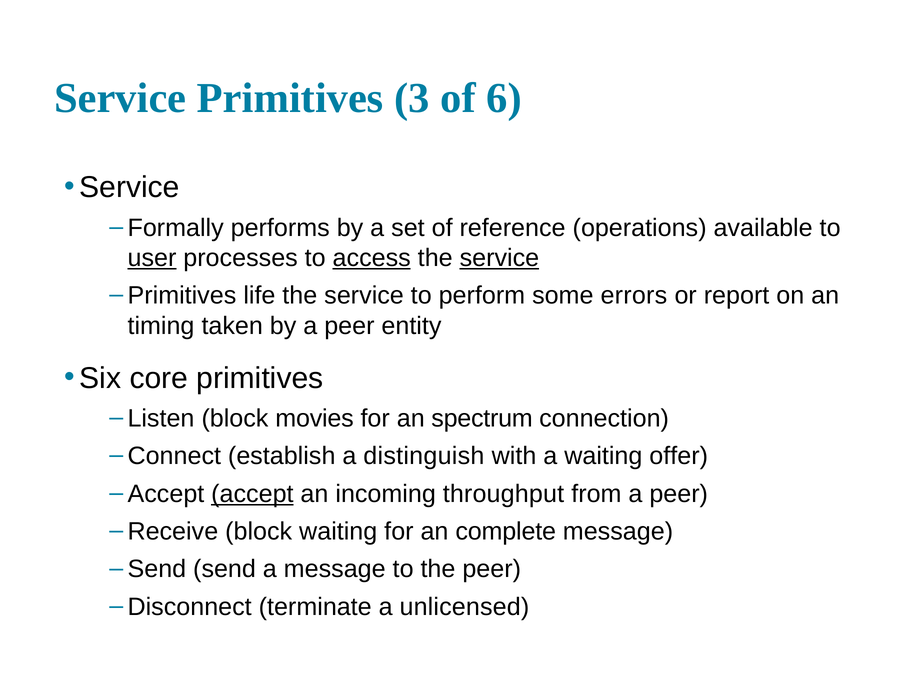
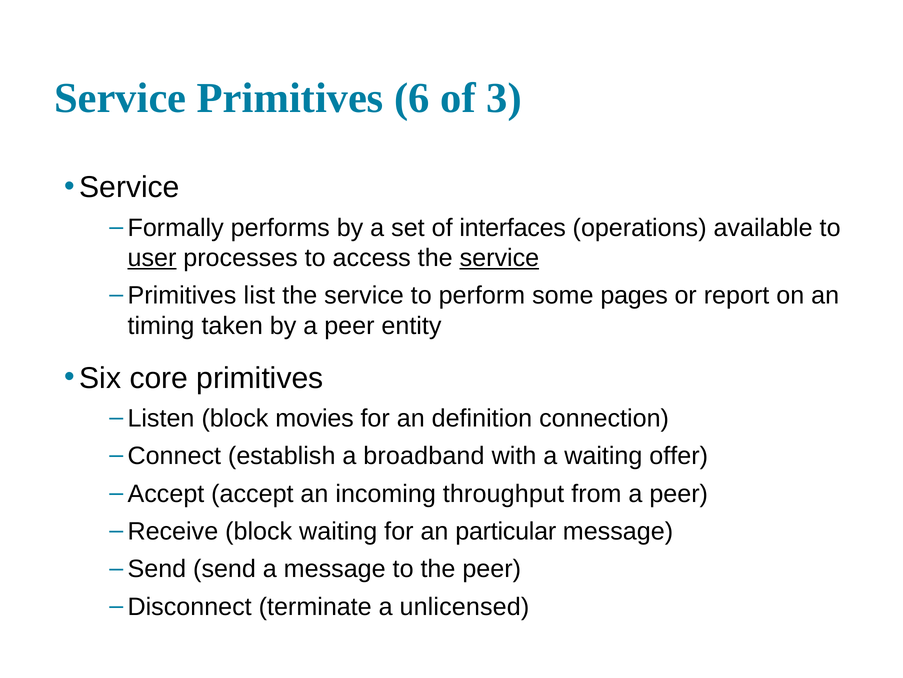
3: 3 -> 6 (412, 98)
6: 6 -> 3 (504, 98)
reference: reference -> interfaces (513, 228)
access underline: present -> none (372, 258)
life: life -> list (259, 295)
errors: errors -> pages (634, 295)
spectrum: spectrum -> definition (482, 418)
distinguish: distinguish -> broadband (424, 456)
accept underline: present -> none (252, 493)
complete: complete -> particular (506, 531)
